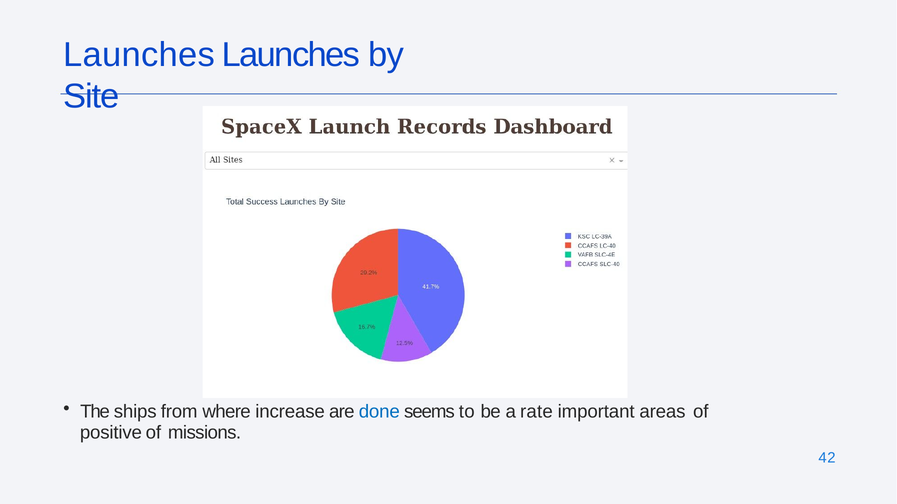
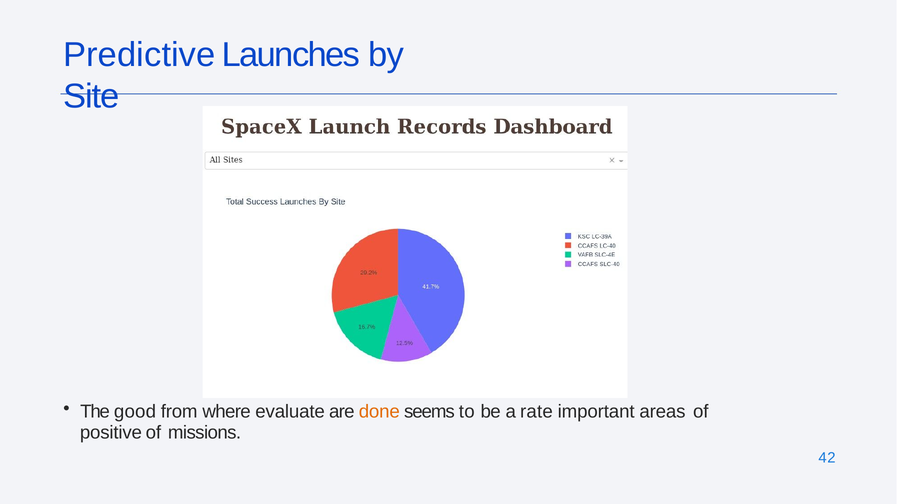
Launches: Launches -> Predictive (139, 55)
ships: ships -> good (135, 412)
increase: increase -> evaluate (290, 412)
done colour: blue -> orange (379, 412)
